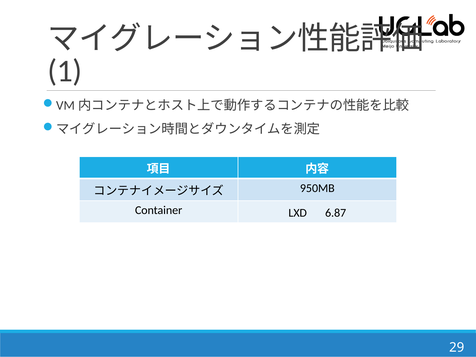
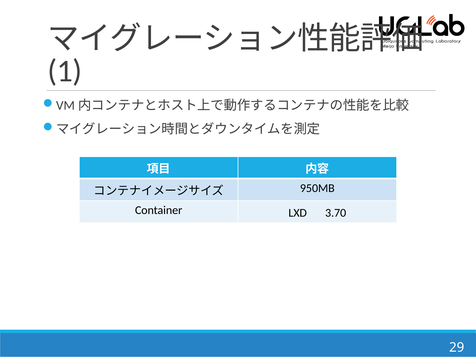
6.87: 6.87 -> 3.70 (336, 213)
